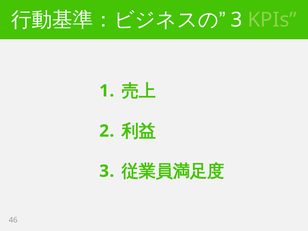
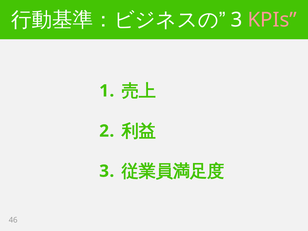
KPIs colour: light green -> pink (272, 20)
